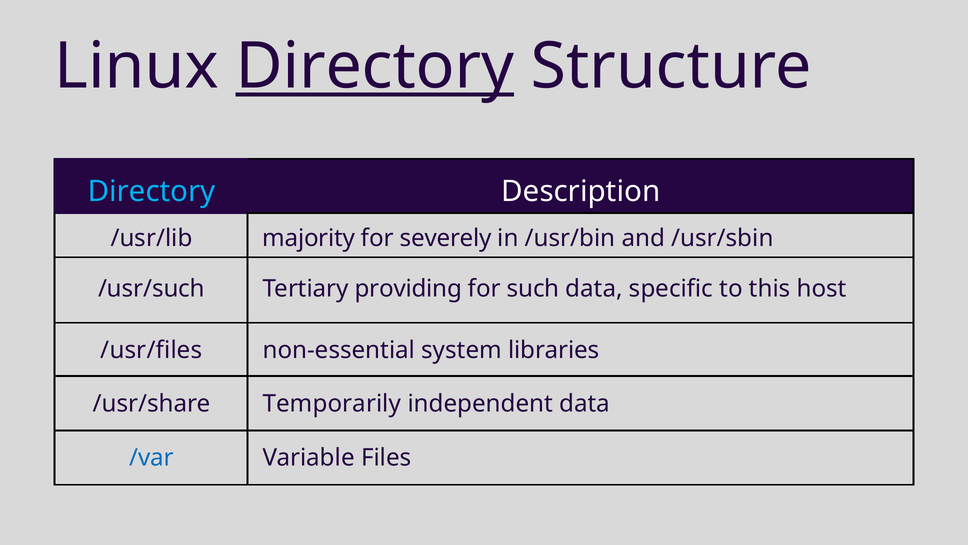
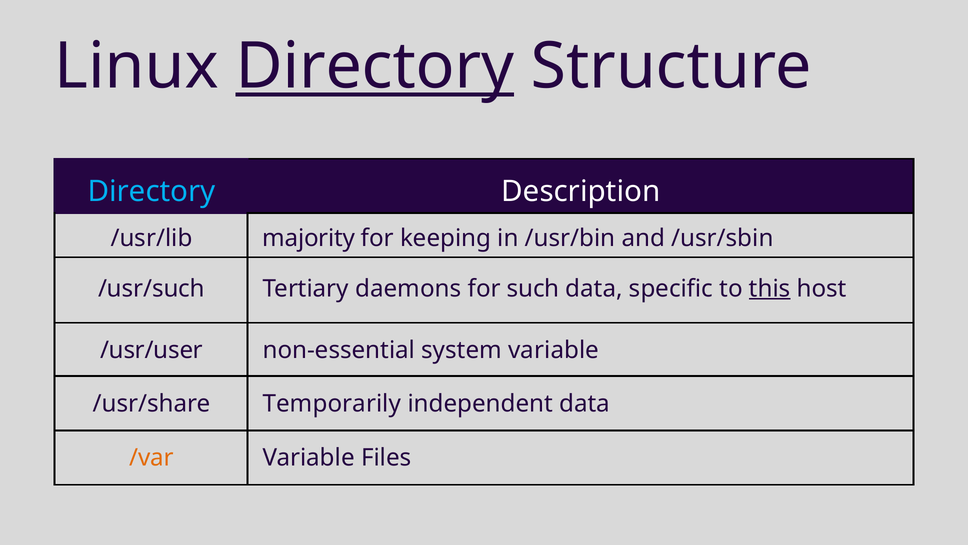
severely: severely -> keeping (446, 238)
providing: providing -> daemons (408, 288)
this underline: none -> present (770, 288)
/usr/files: /usr/files -> /usr/user (152, 350)
system libraries: libraries -> variable (554, 350)
/var colour: blue -> orange (151, 457)
